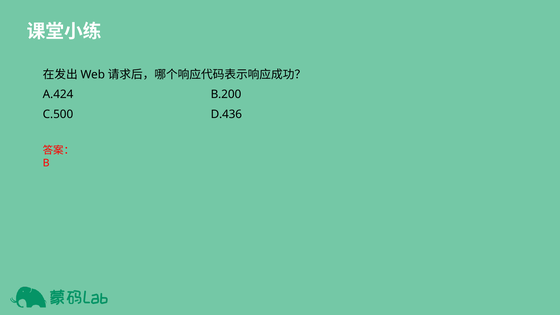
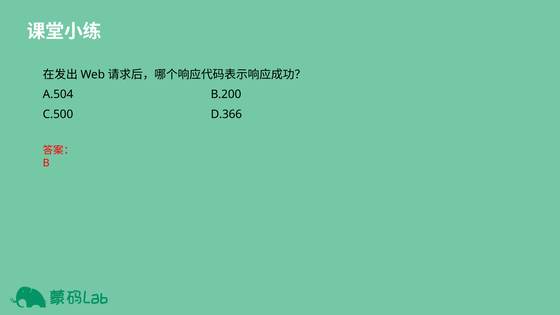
A.424: A.424 -> A.504 (58, 94)
D.436: D.436 -> D.366 (226, 114)
